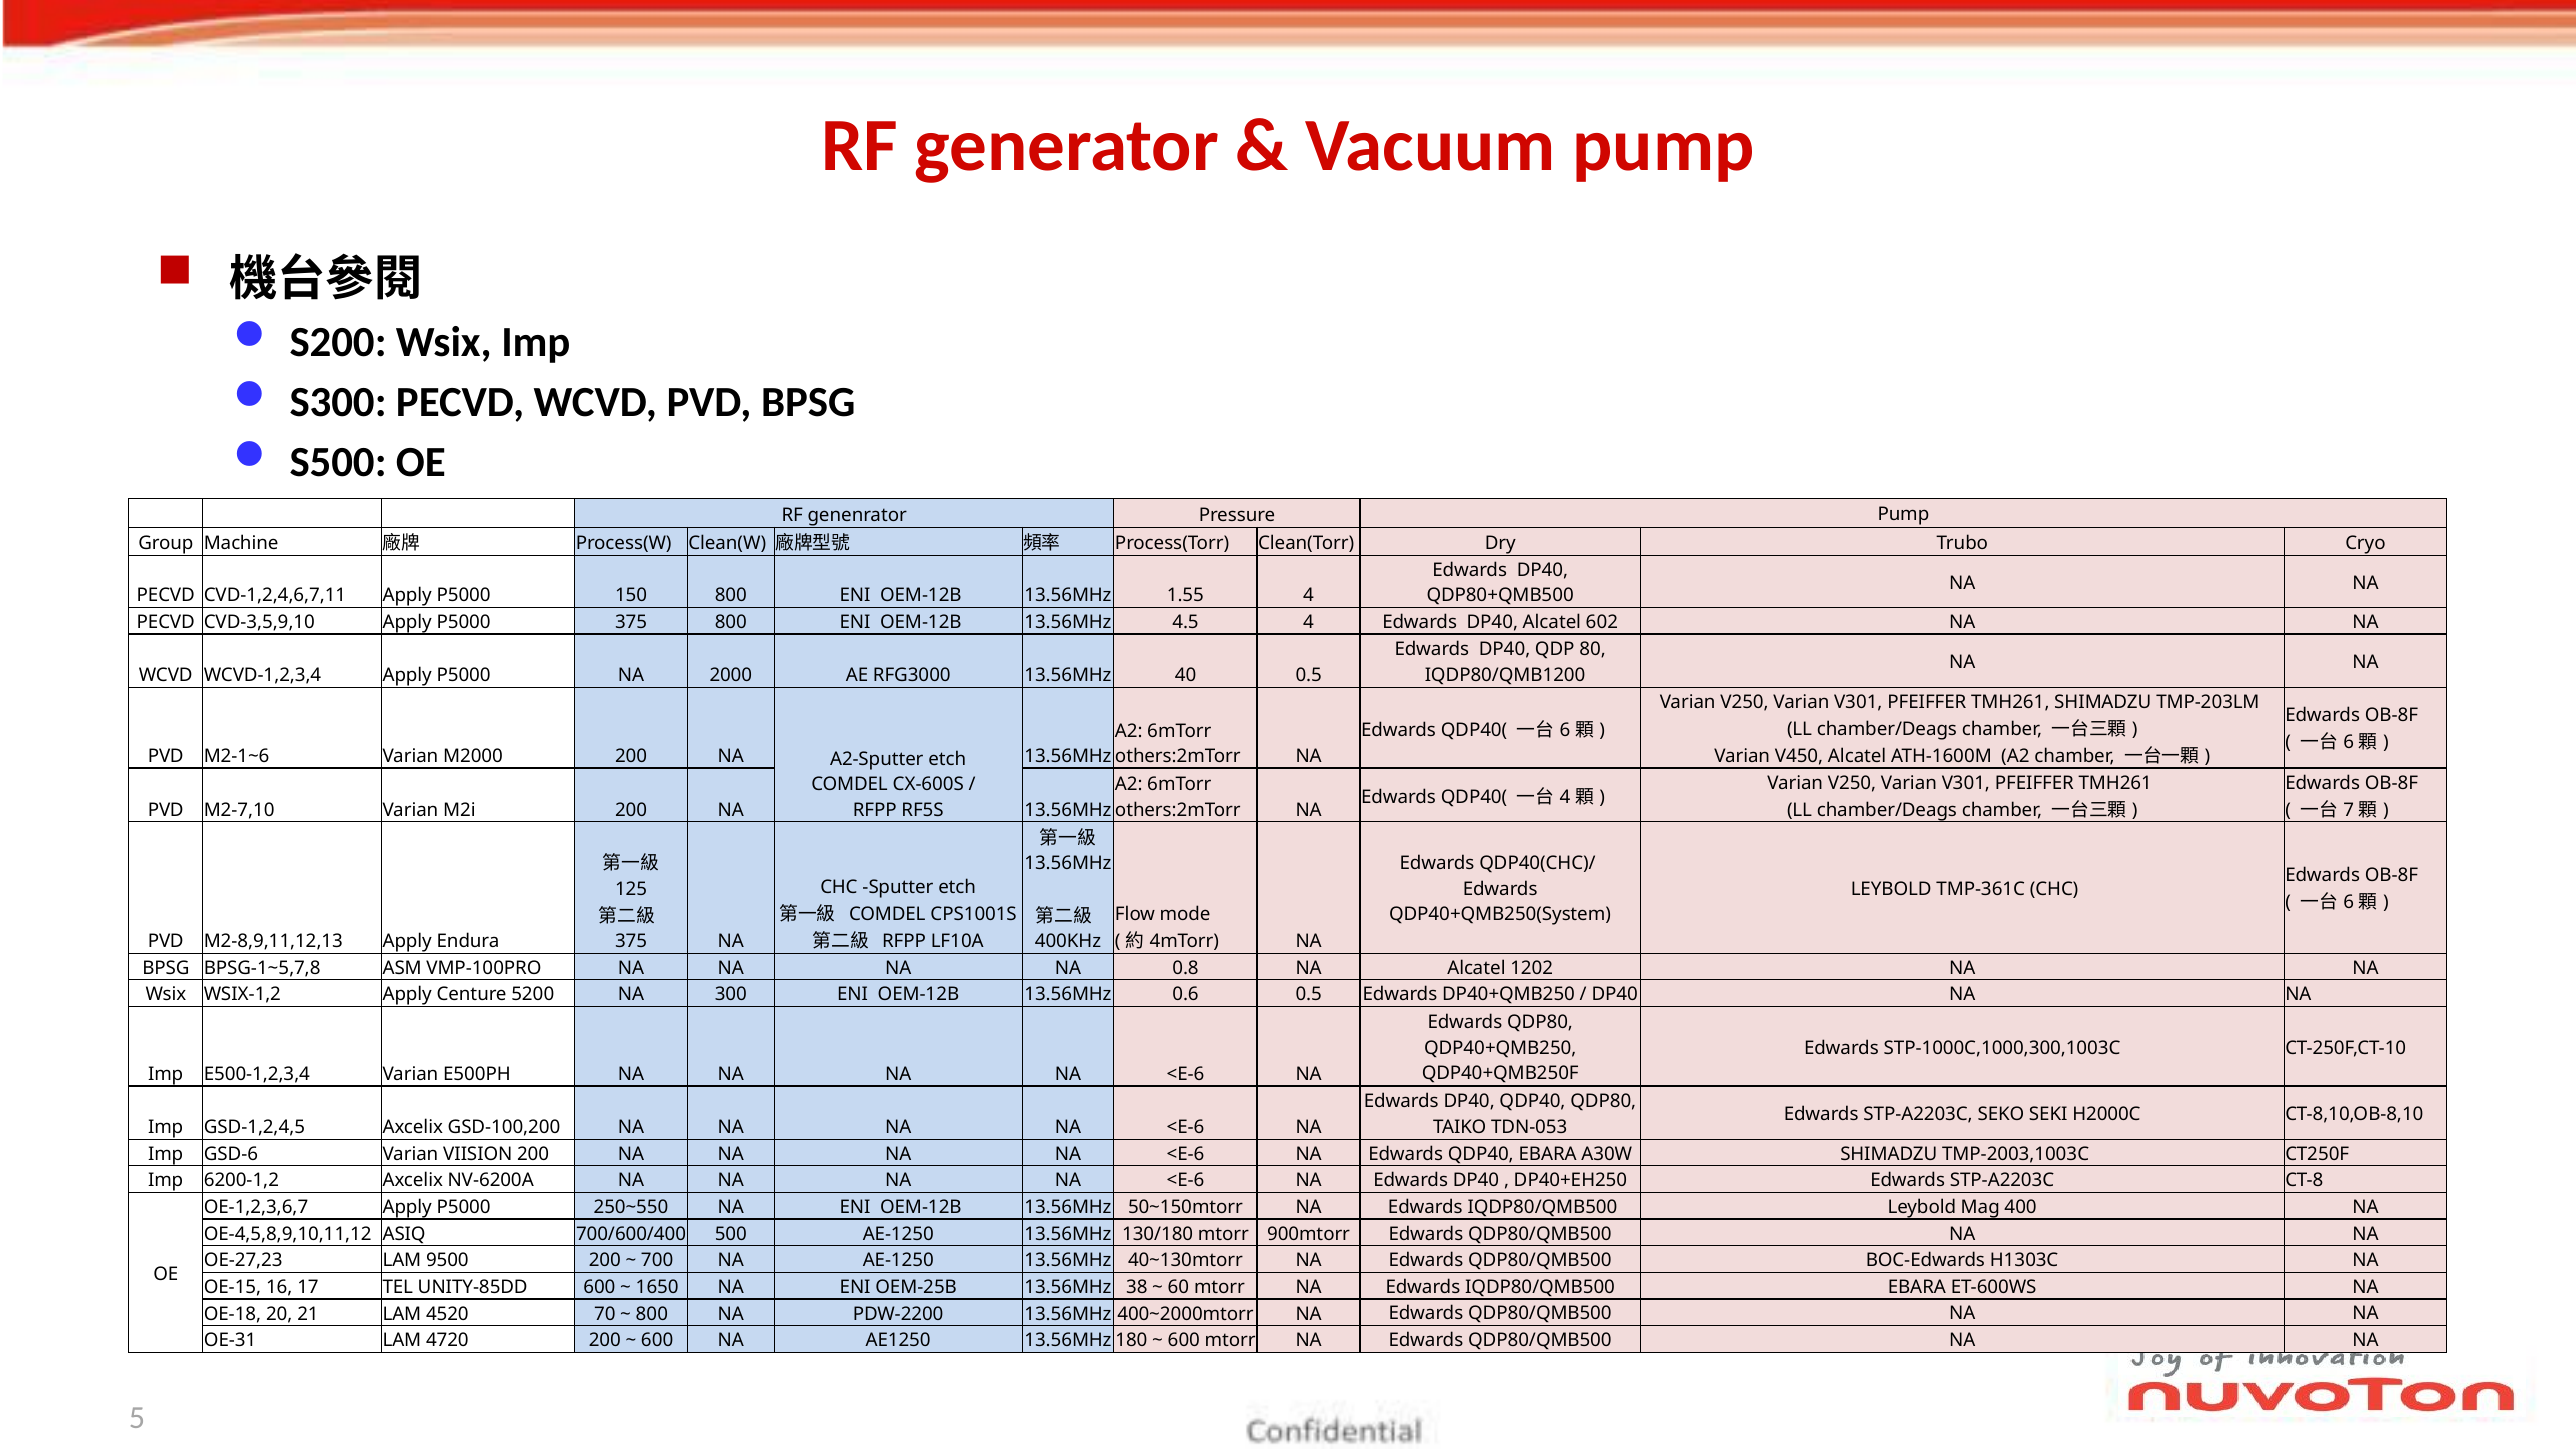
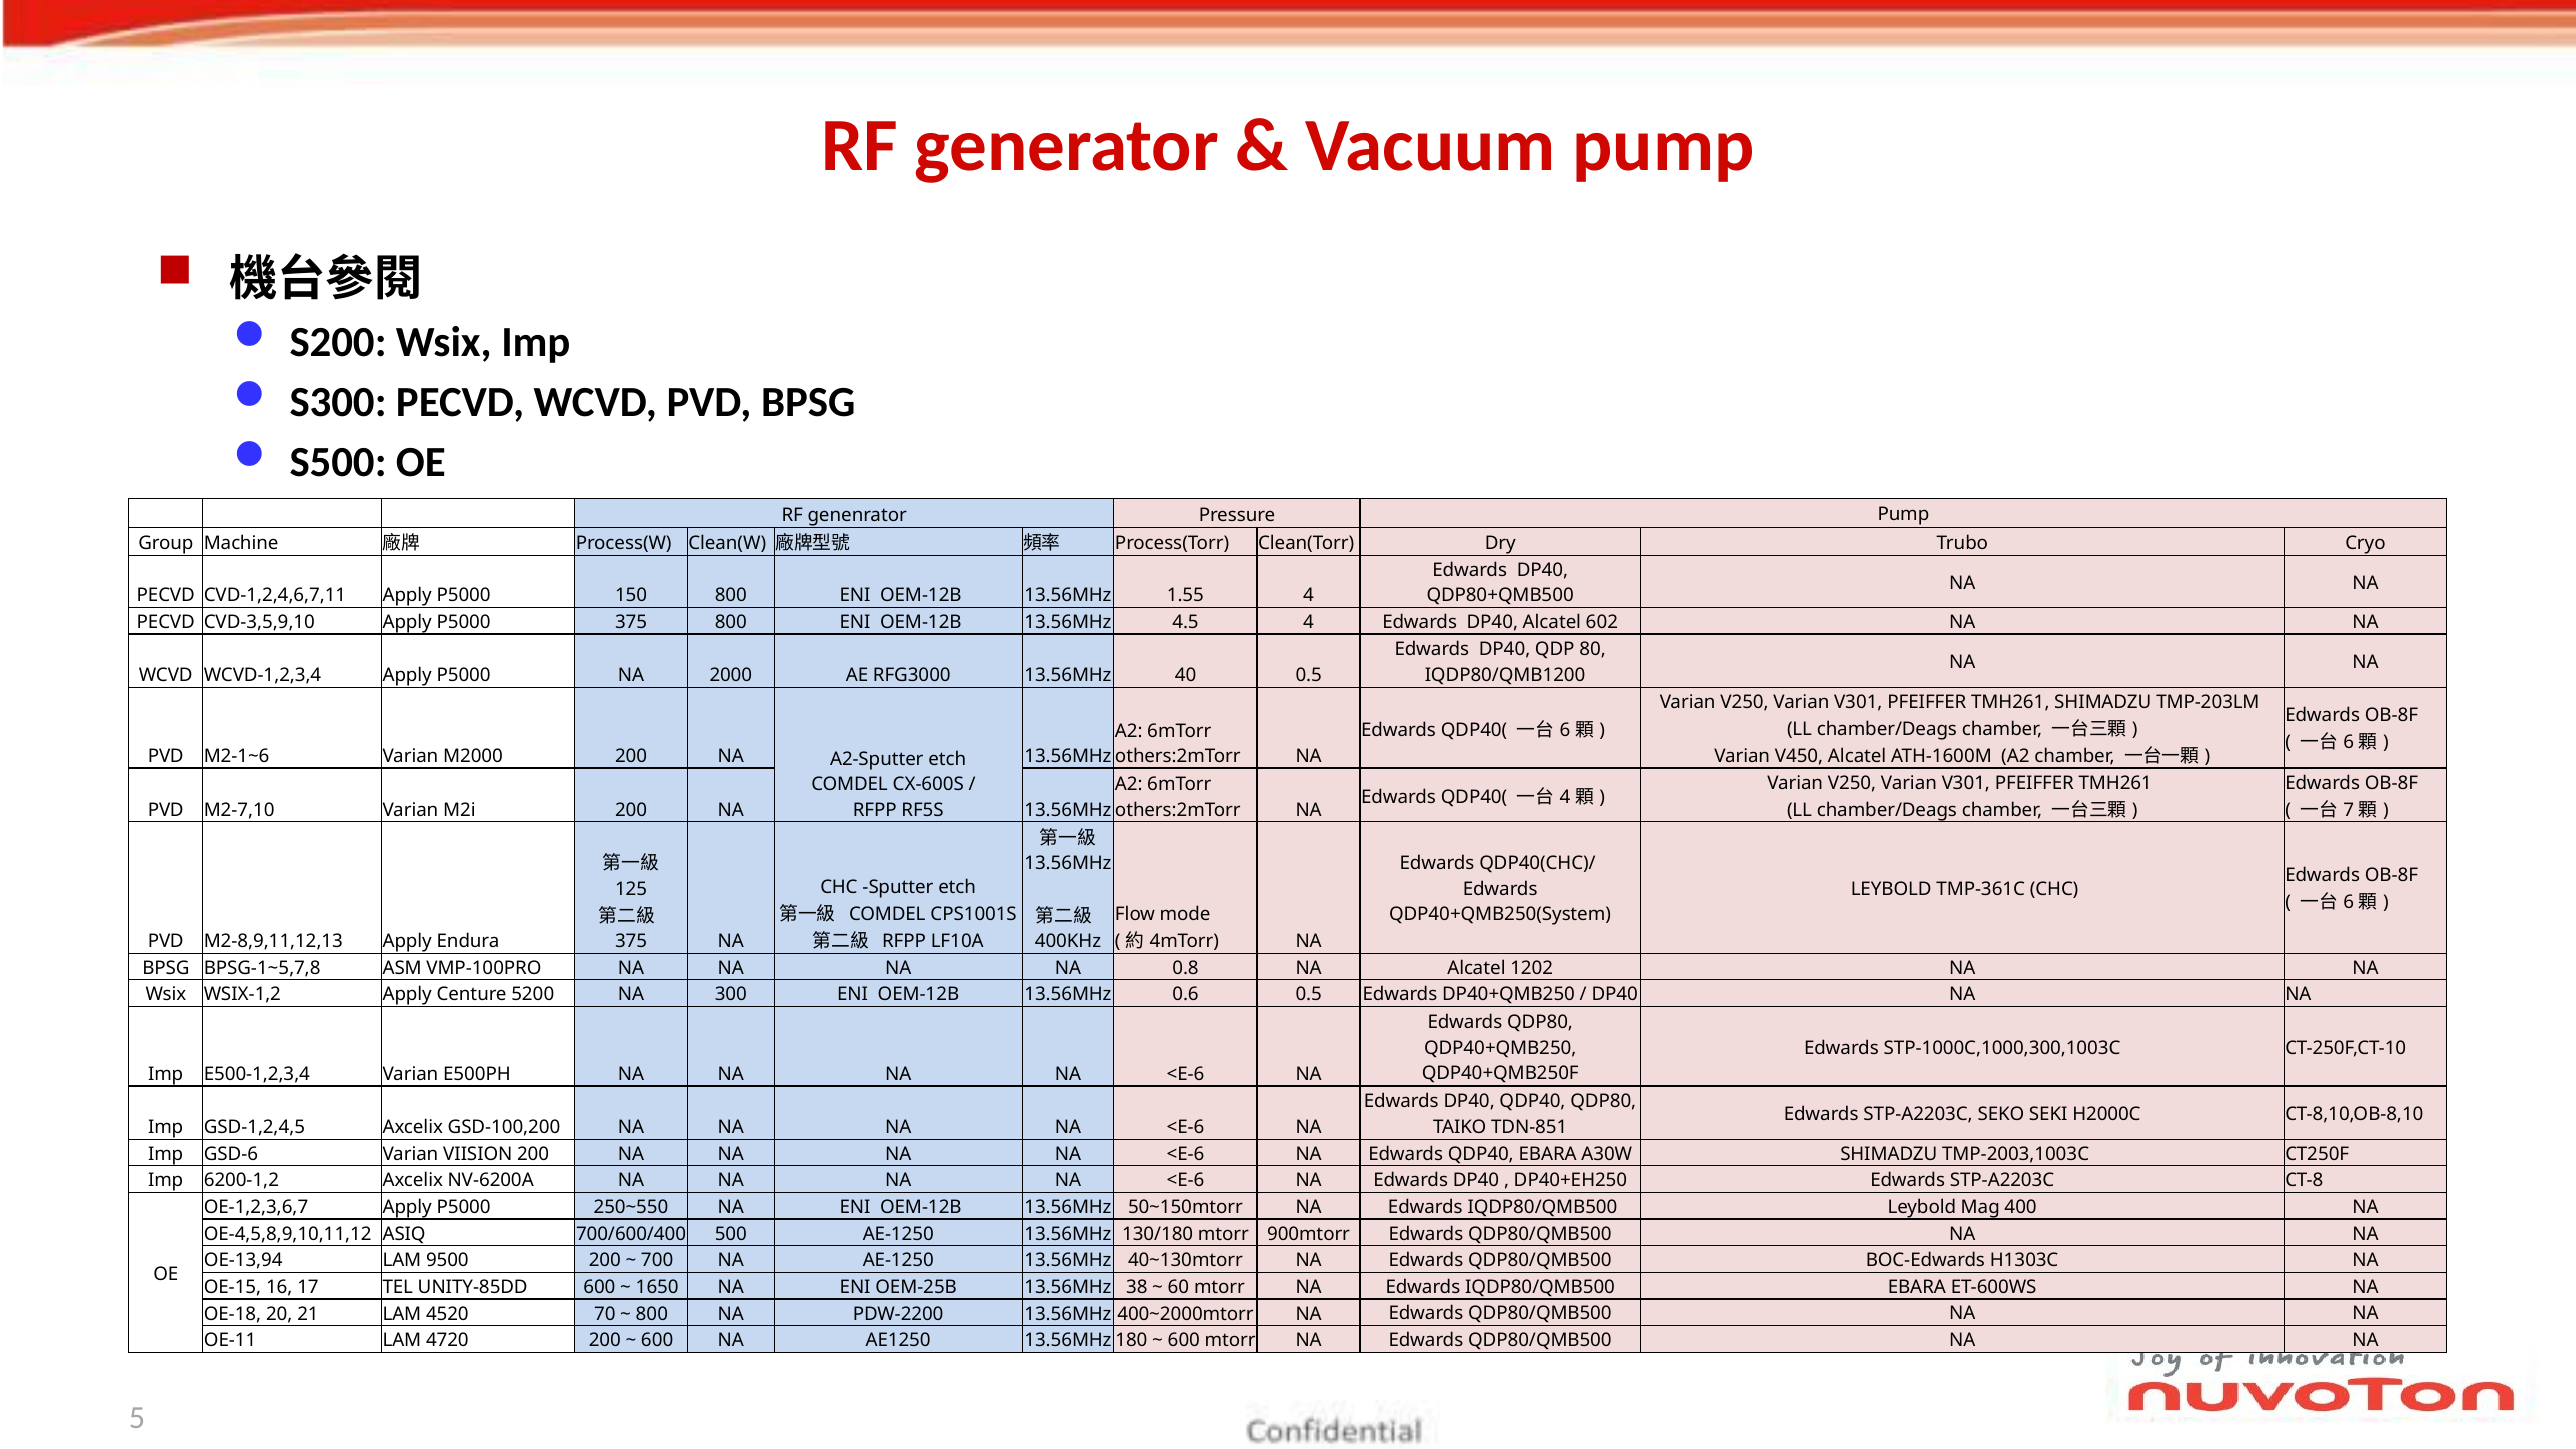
TDN-053: TDN-053 -> TDN-851 (1529, 1127)
OE-27,23: OE-27,23 -> OE-13,94 (243, 1261)
OE-31: OE-31 -> OE-11 (230, 1340)
